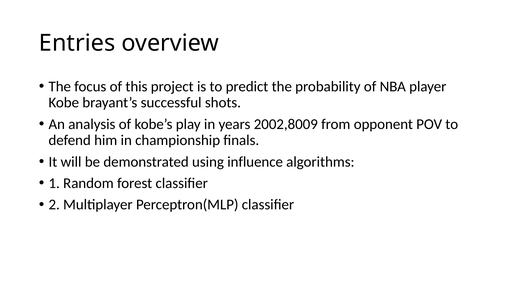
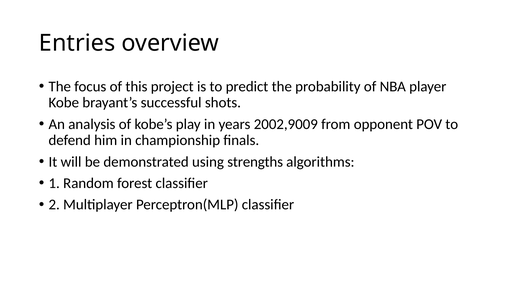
2002,8009: 2002,8009 -> 2002,9009 (286, 124)
influence: influence -> strengths (255, 161)
